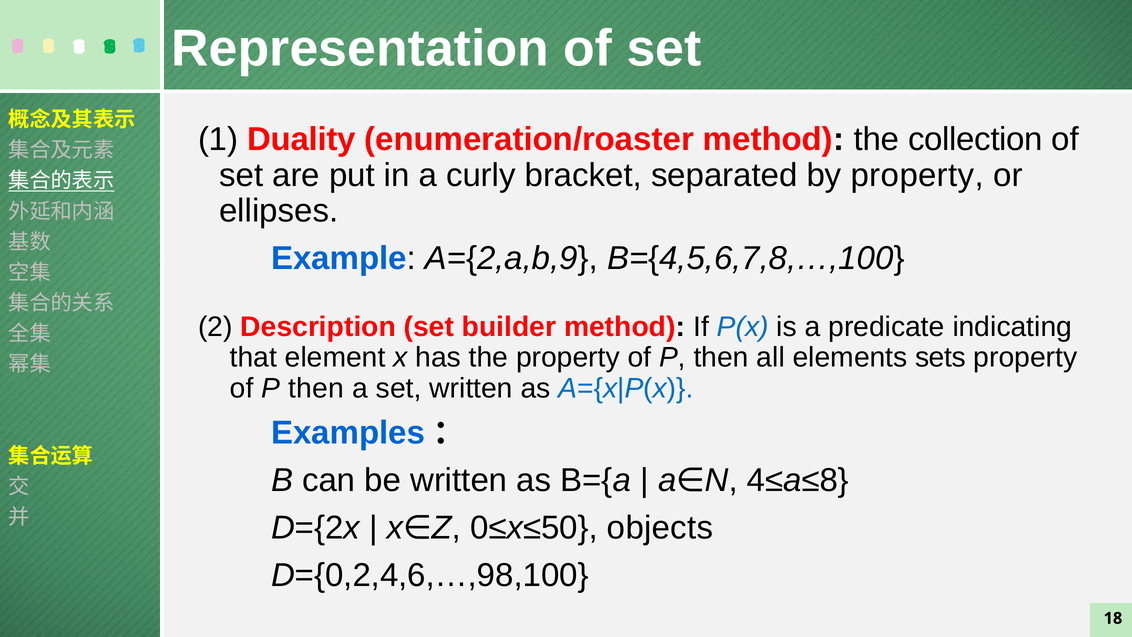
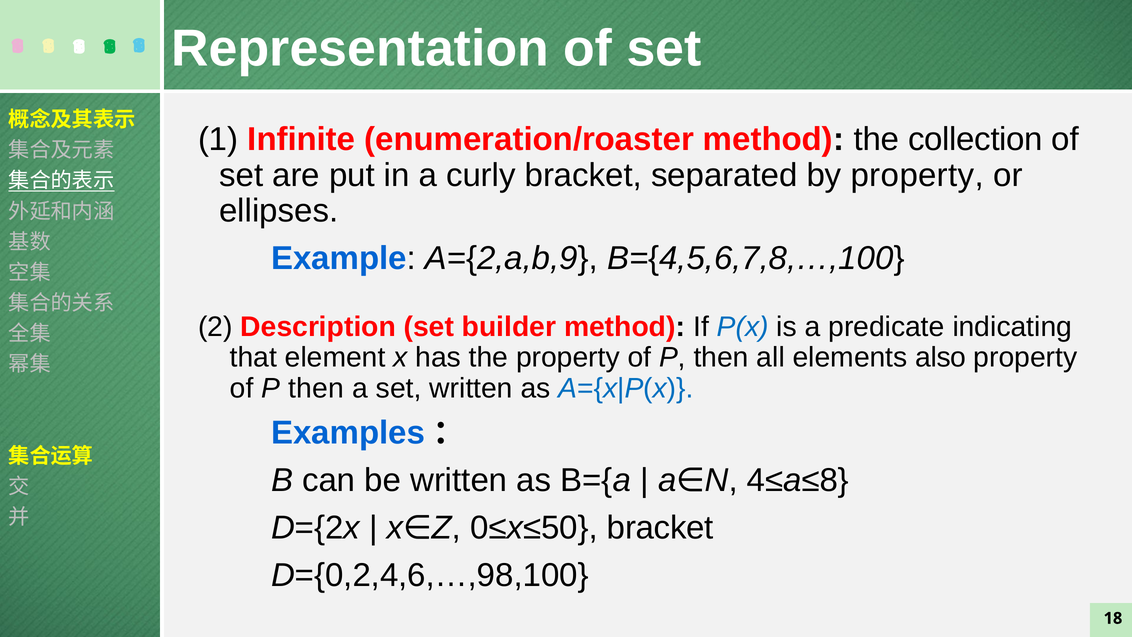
Duality: Duality -> Infinite (301, 140)
sets: sets -> also (941, 357)
0≤x≤50 objects: objects -> bracket (660, 528)
